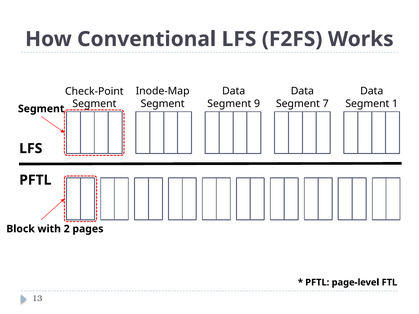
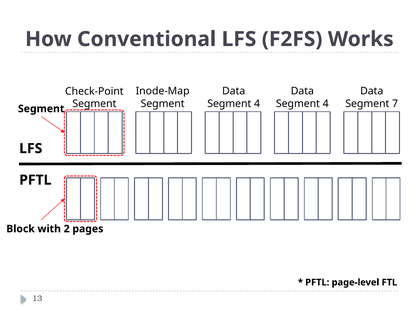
1: 1 -> 7 (395, 104)
9: 9 -> 4 (257, 104)
7: 7 -> 4 (326, 104)
